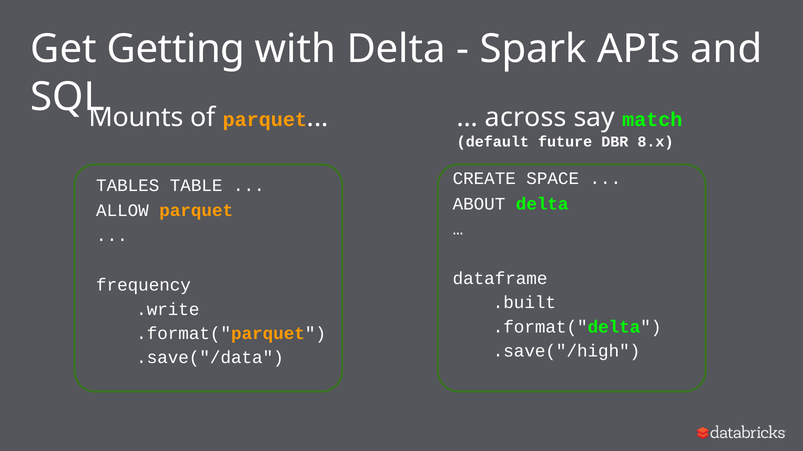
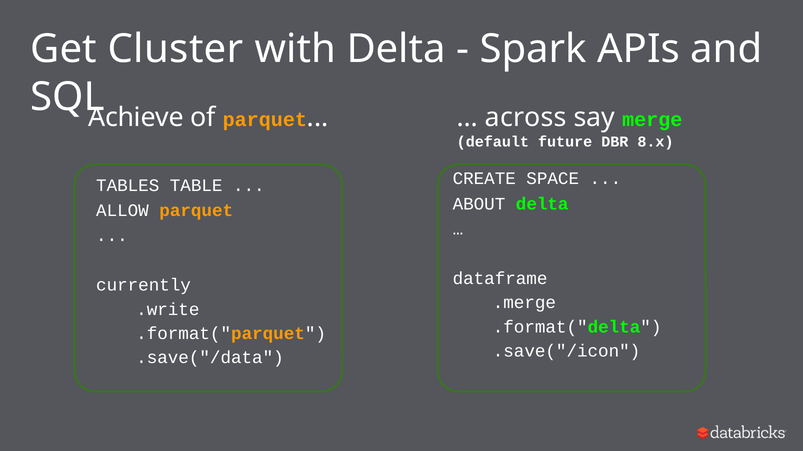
Getting: Getting -> Cluster (176, 49)
Mounts: Mounts -> Achieve (136, 118)
match: match -> merge (652, 120)
frequency: frequency -> currently (144, 286)
.built: .built -> .merge (524, 303)
.save("/high: .save("/high -> .save("/icon (567, 351)
